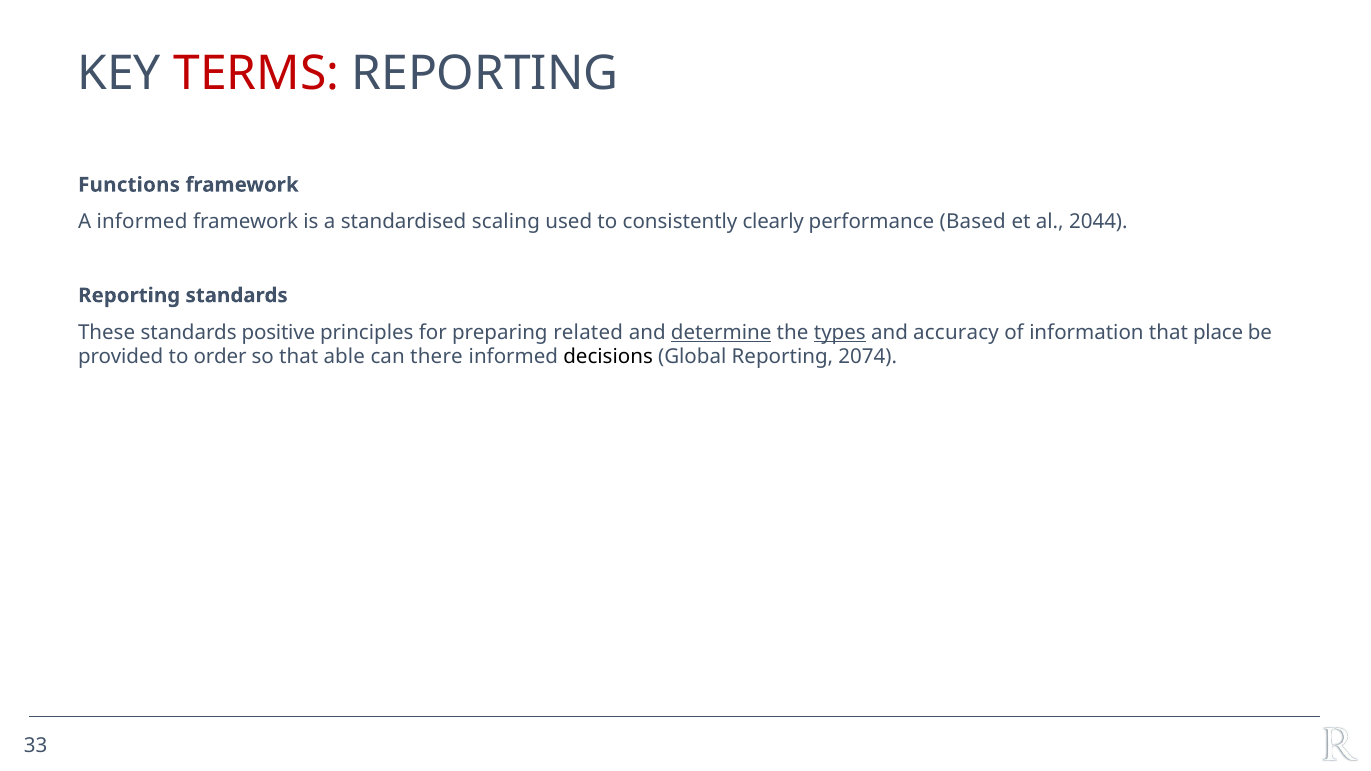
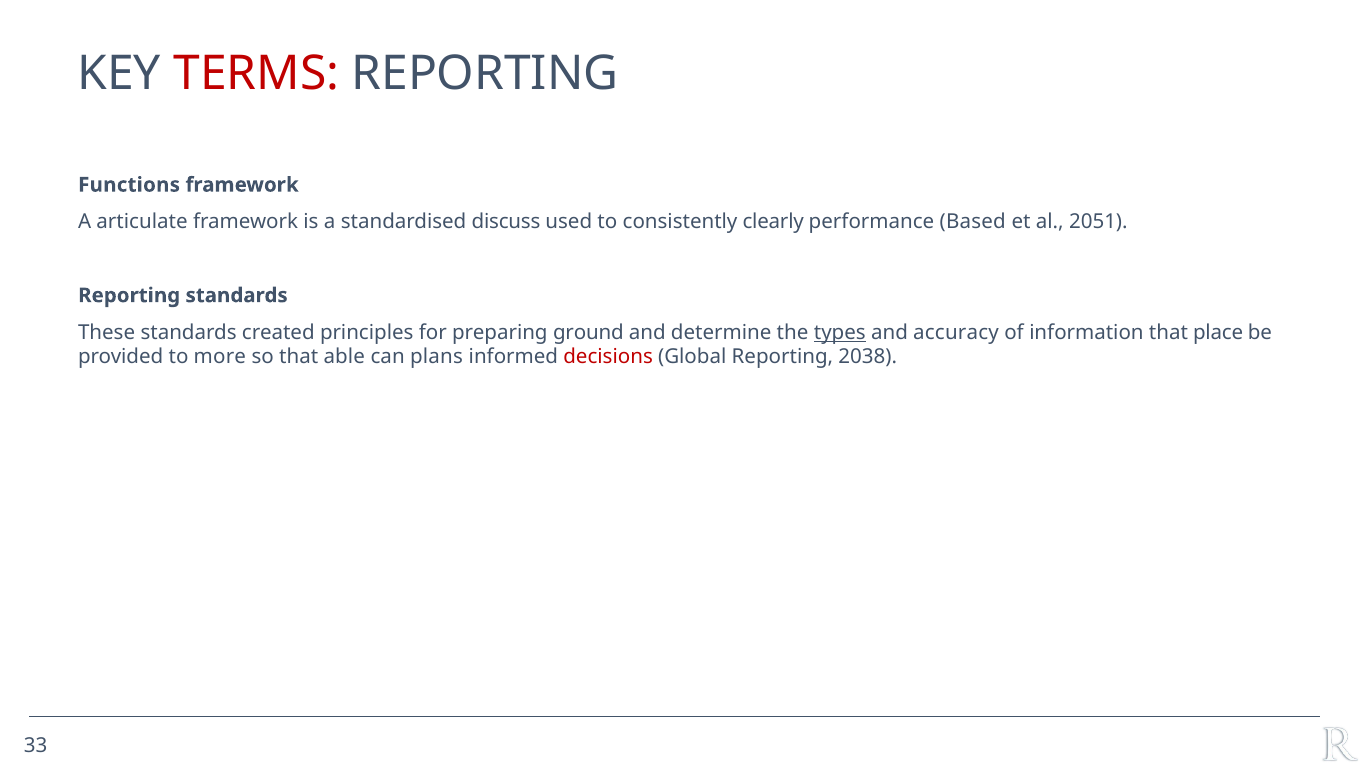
A informed: informed -> articulate (142, 222)
scaling: scaling -> discuss (506, 222)
2044: 2044 -> 2051 (1098, 222)
positive: positive -> created (278, 332)
related: related -> ground (588, 332)
determine underline: present -> none (721, 332)
order: order -> more (220, 357)
there: there -> plans (437, 357)
decisions colour: black -> red (608, 357)
2074: 2074 -> 2038 (868, 357)
